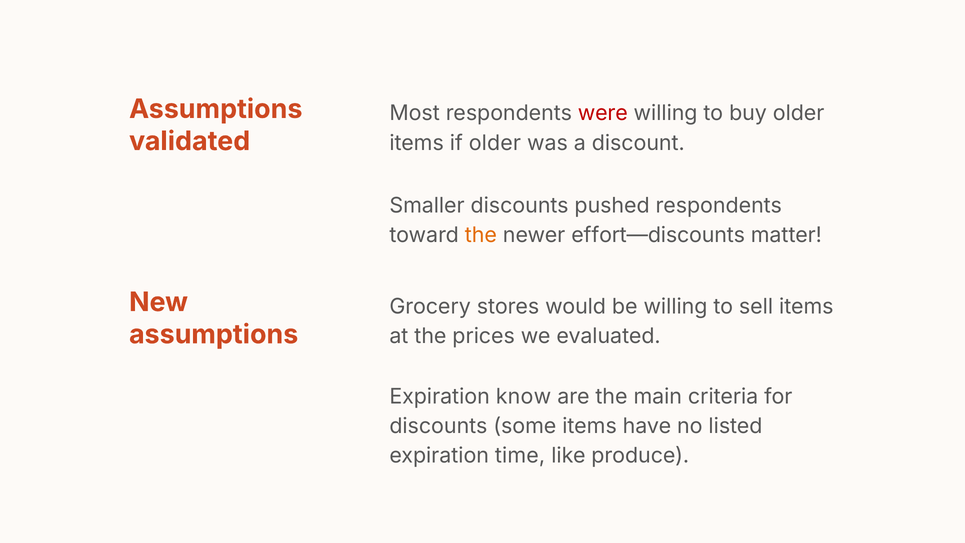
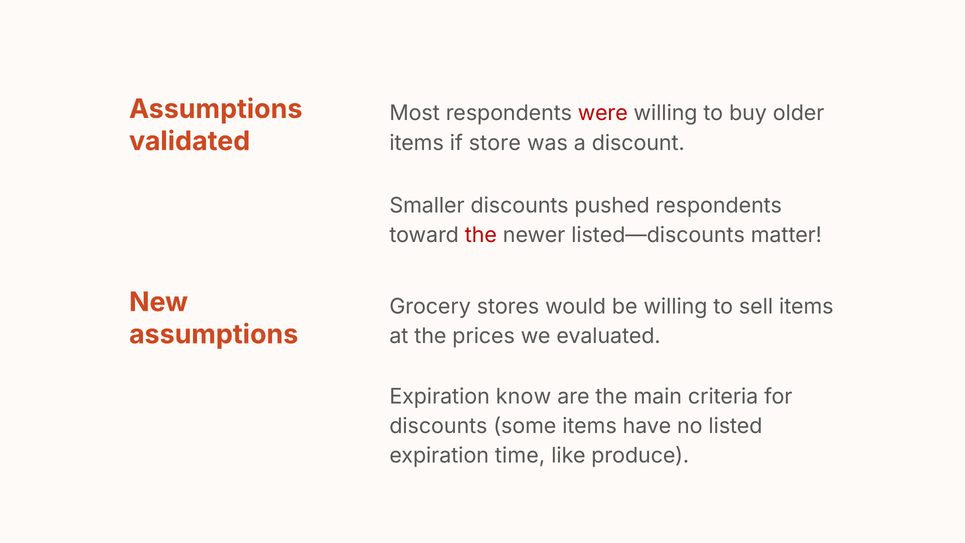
if older: older -> store (495, 143)
the colour: orange -> red (481, 235)
effort—discounts: effort—discounts -> listed—discounts (658, 235)
